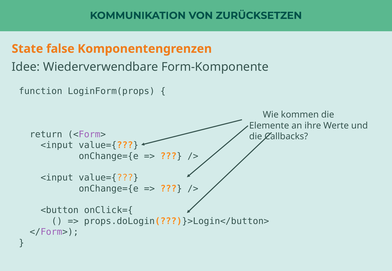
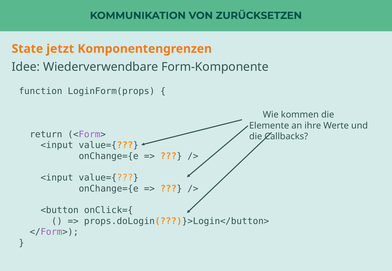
false: false -> jetzt (60, 49)
